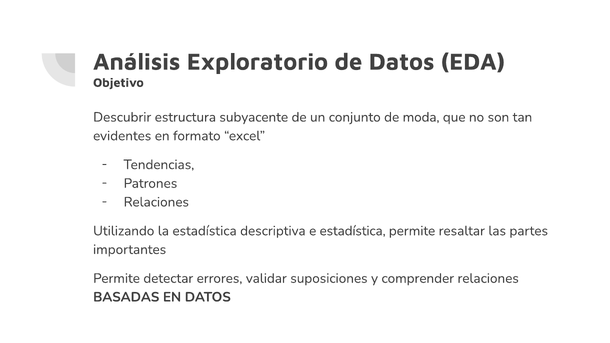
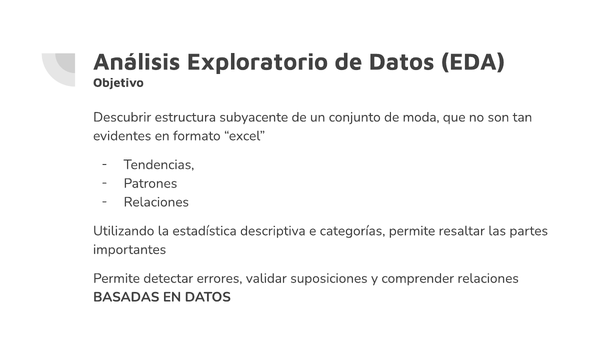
e estadística: estadística -> categorías (353, 231)
